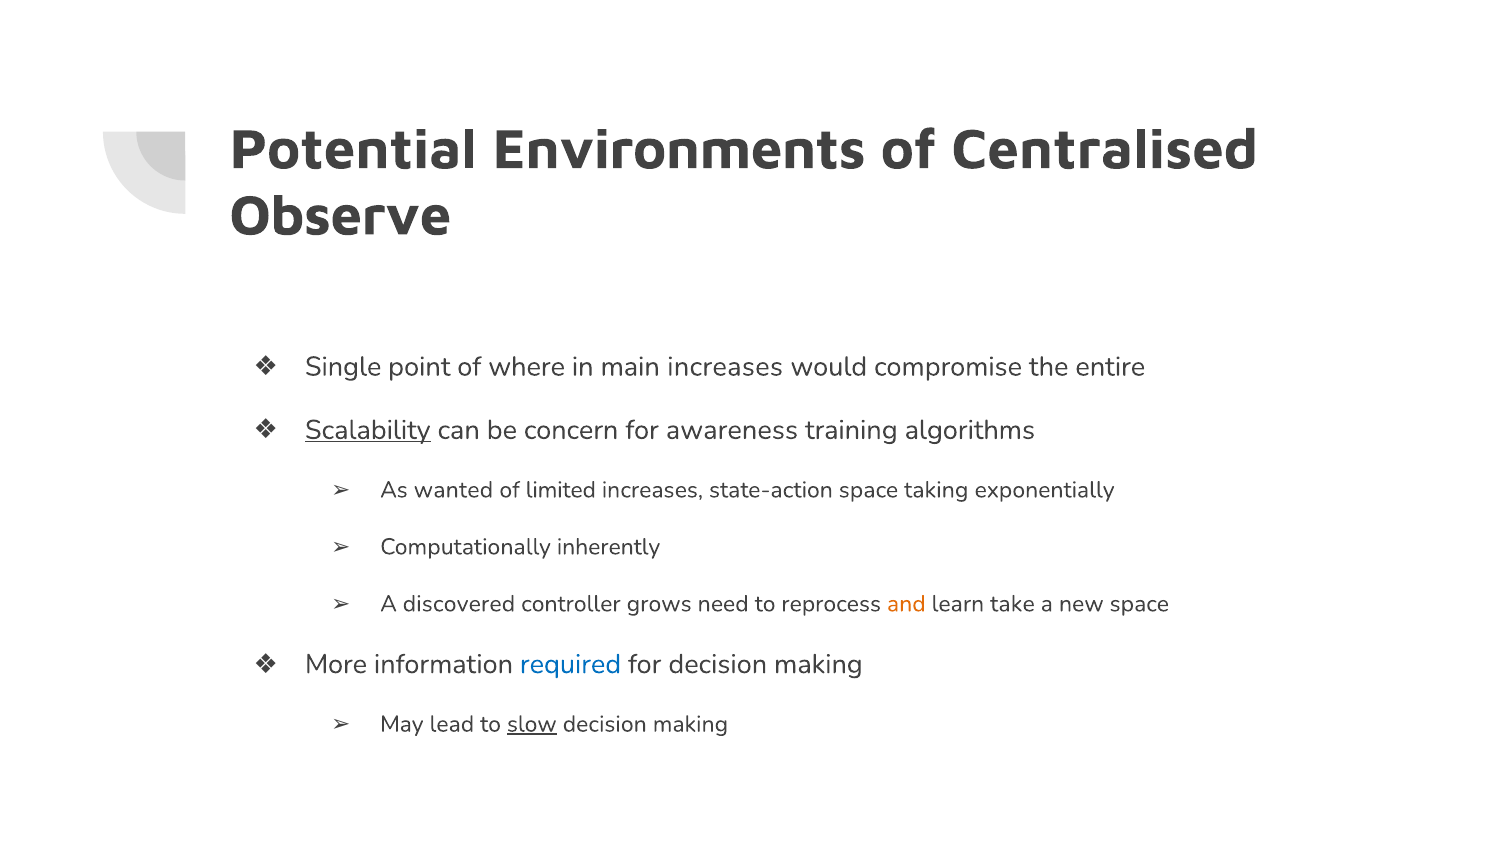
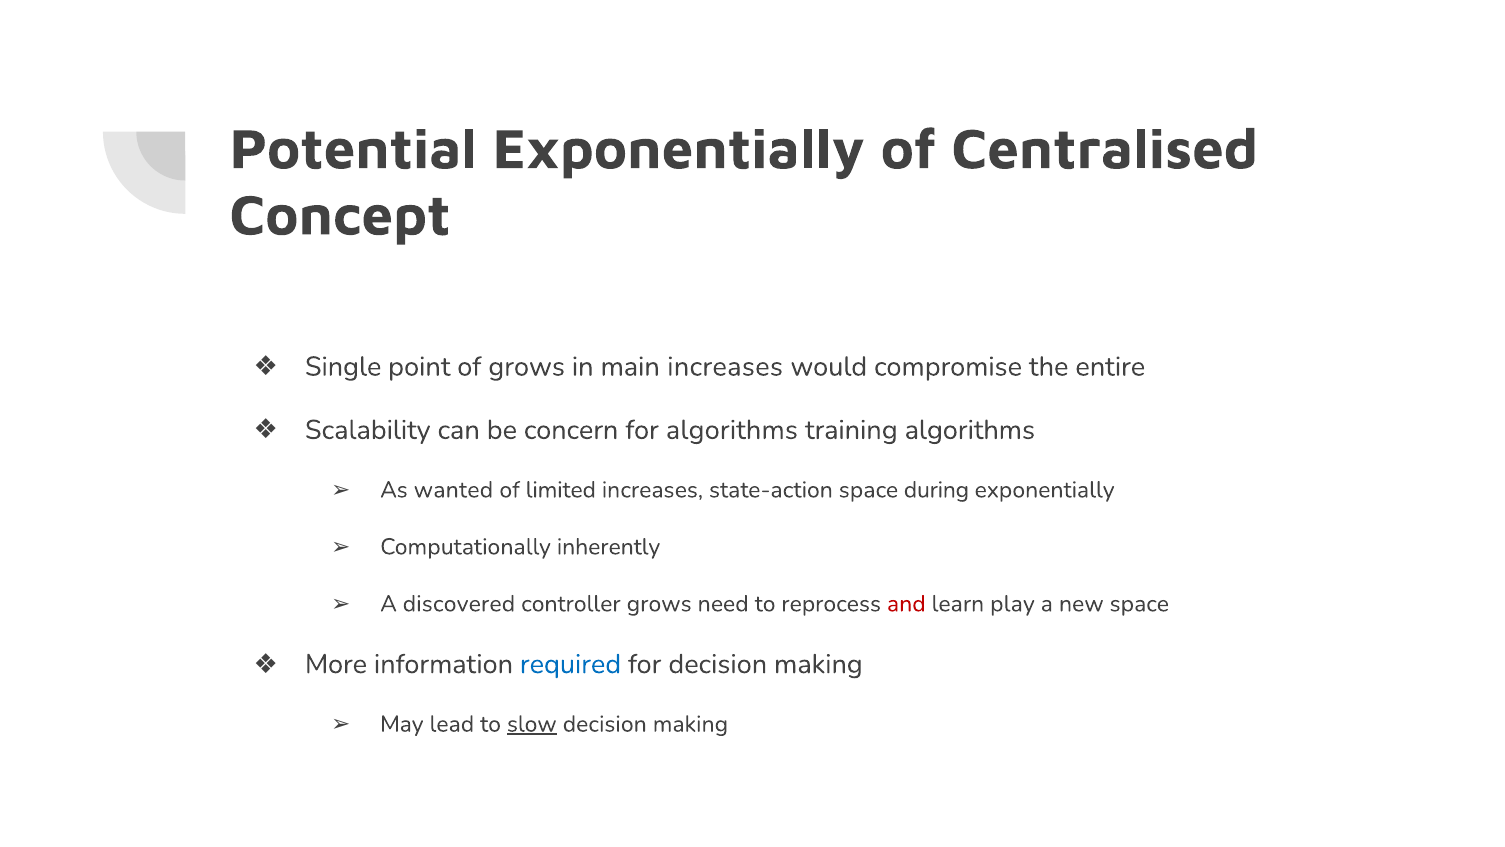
Potential Environments: Environments -> Exponentially (679, 149)
Observe: Observe -> Concept (340, 216)
of where: where -> grows (527, 366)
Scalability underline: present -> none (368, 430)
for awareness: awareness -> algorithms (732, 430)
taking: taking -> during (936, 490)
and colour: orange -> red (906, 603)
take: take -> play (1012, 603)
